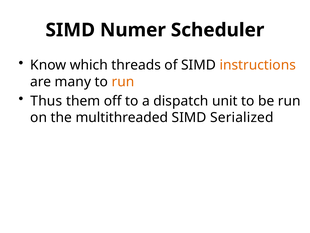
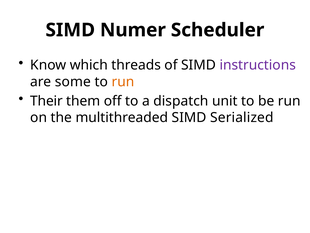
instructions colour: orange -> purple (258, 65)
many: many -> some (73, 82)
Thus: Thus -> Their (46, 101)
